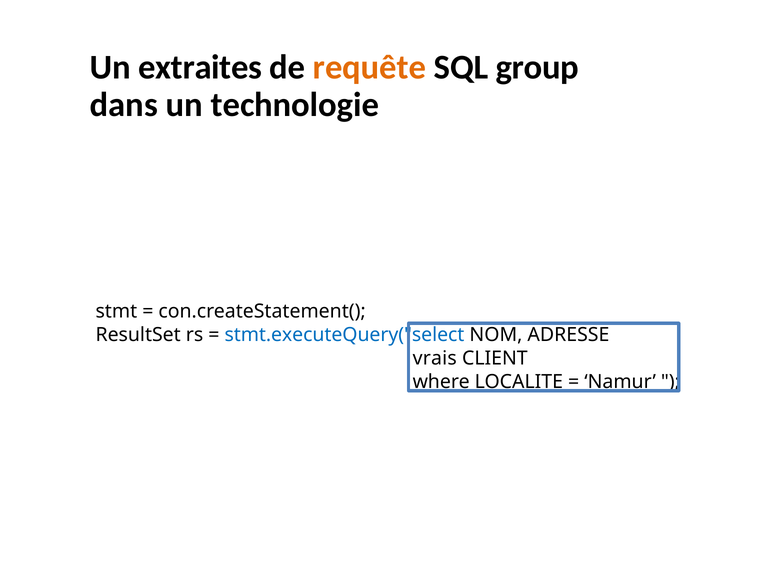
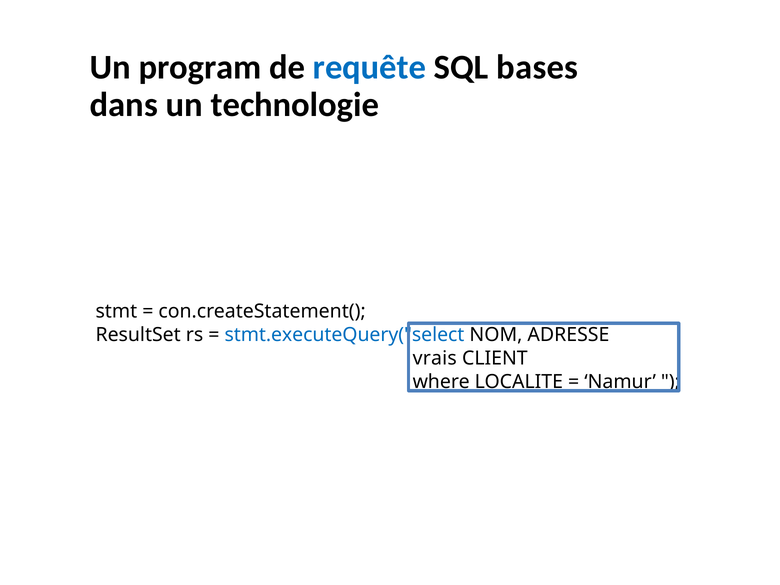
extraites: extraites -> program (200, 67)
requête colour: orange -> blue (369, 67)
group: group -> bases (537, 67)
